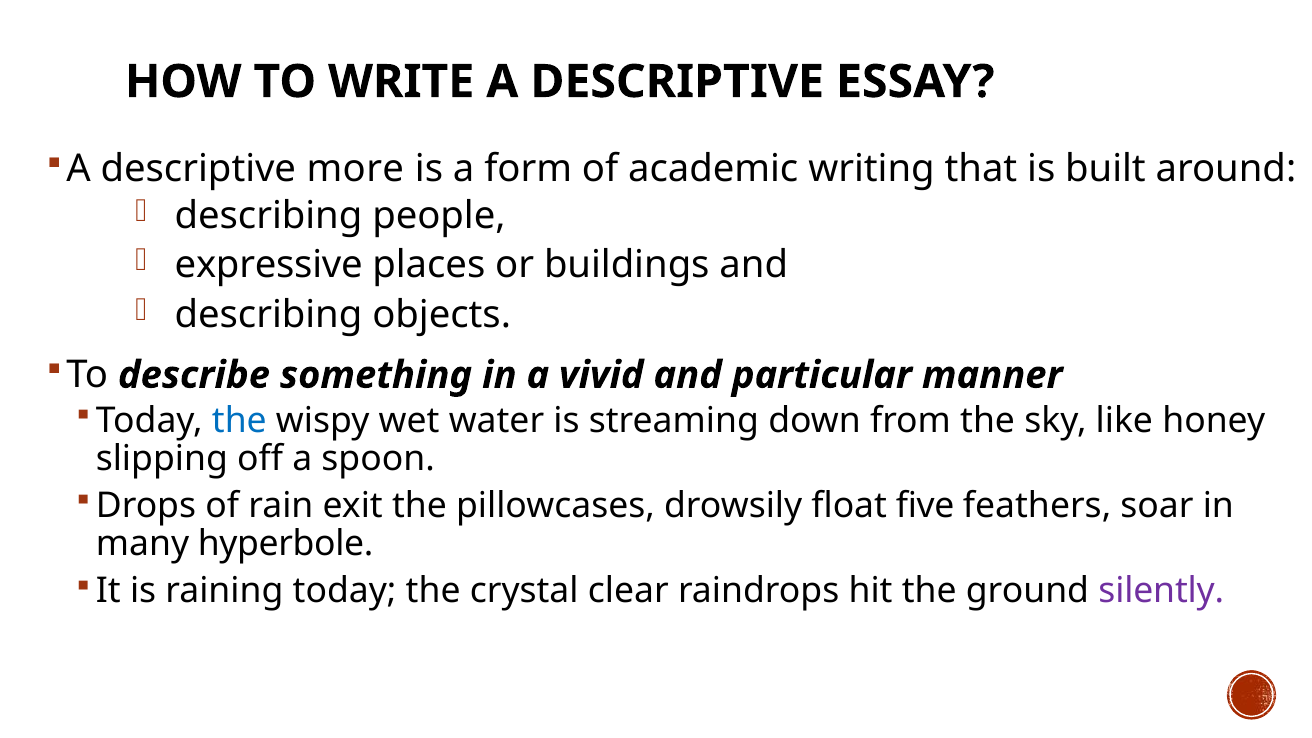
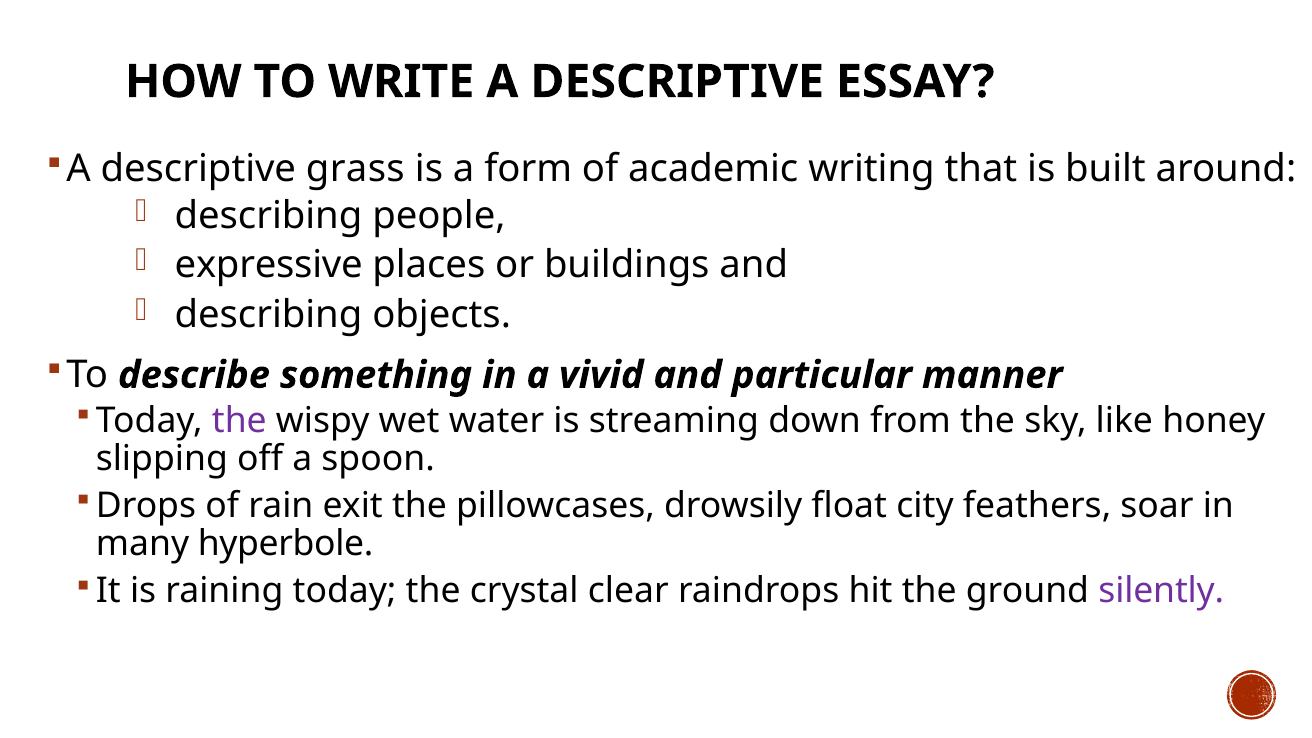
more: more -> grass (355, 169)
the colour: blue -> purple (239, 421)
five: five -> city (925, 506)
